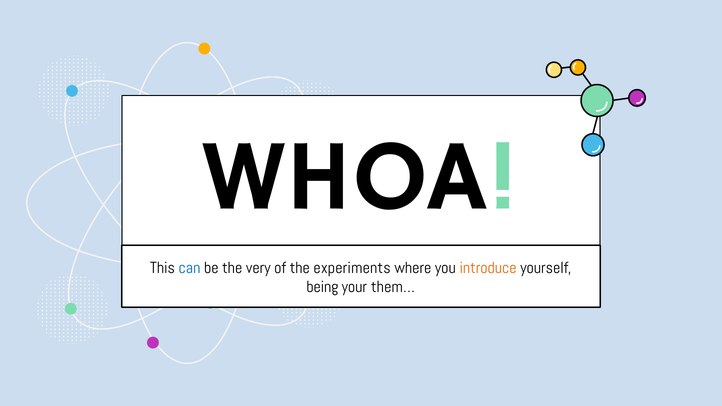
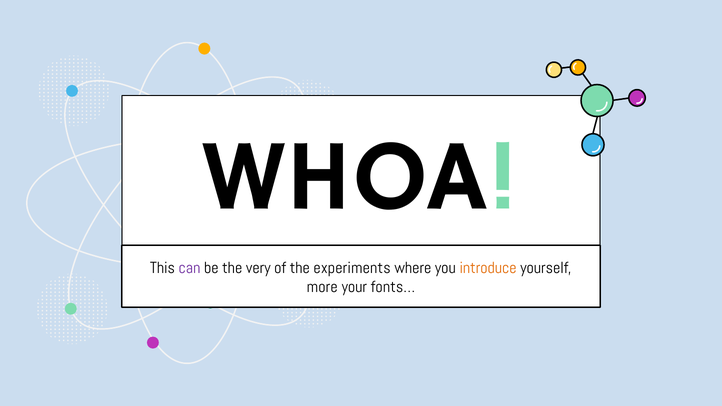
can colour: blue -> purple (190, 268)
being: being -> more (322, 287)
them…: them… -> fonts… (393, 287)
